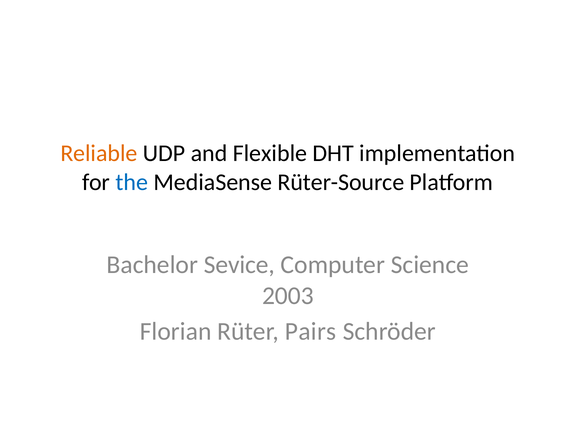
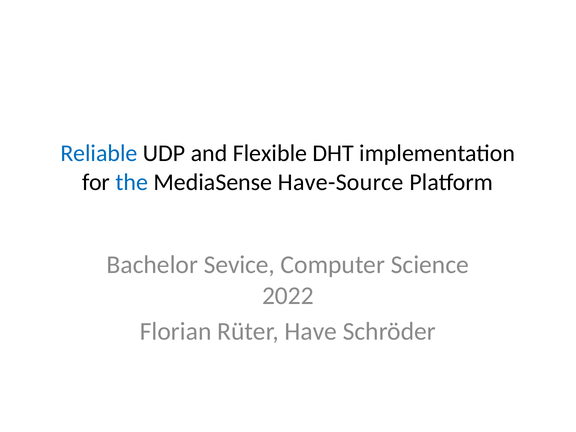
Reliable colour: orange -> blue (99, 153)
Rüter-Source: Rüter-Source -> Have-Source (341, 182)
2003: 2003 -> 2022 (288, 296)
Pairs: Pairs -> Have (311, 331)
